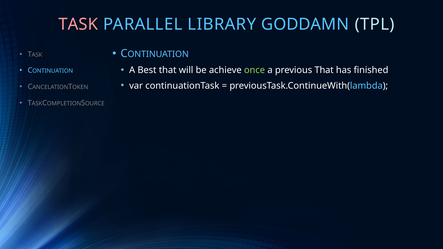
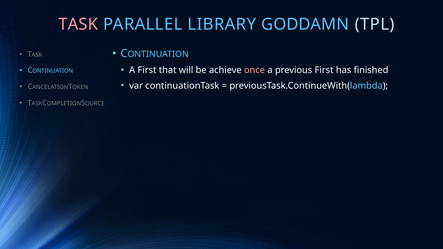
A Best: Best -> First (147, 70)
once colour: light green -> pink (255, 70)
previous That: That -> First (324, 70)
